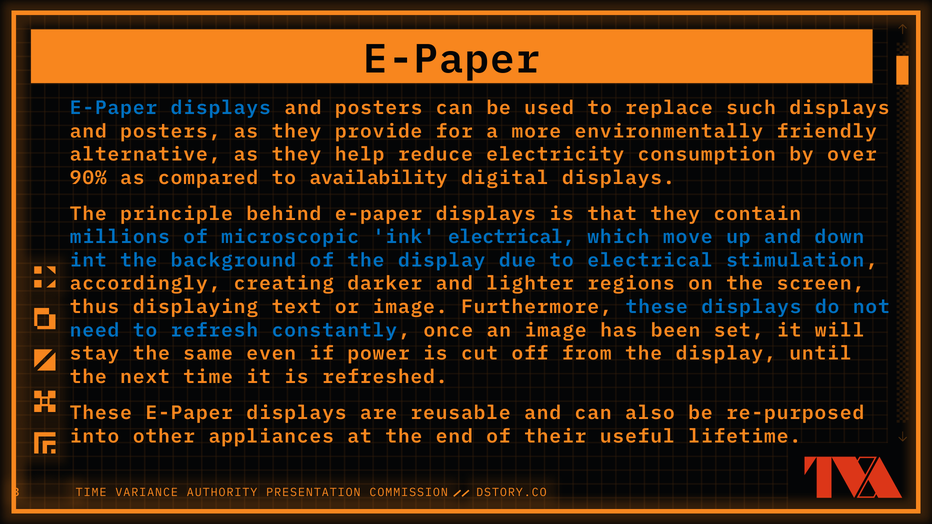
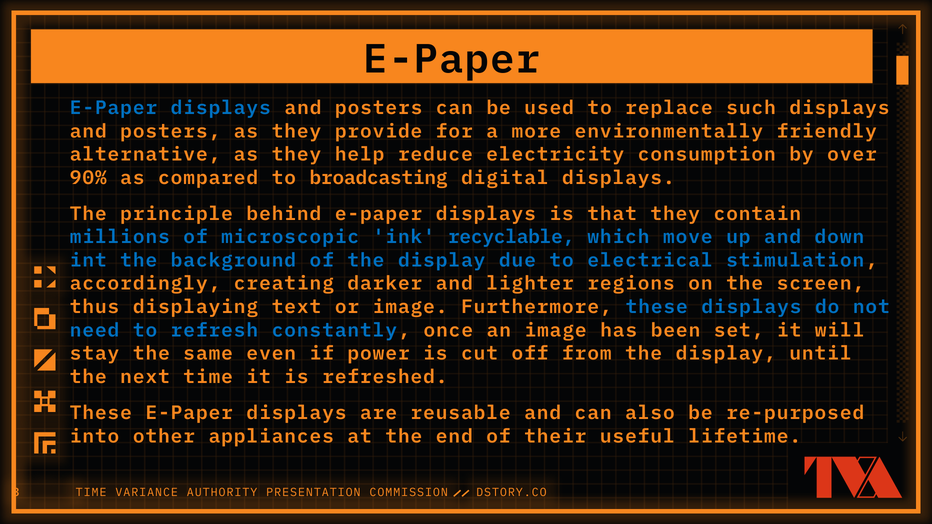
availability: availability -> broadcasting (379, 178)
ink electrical: electrical -> recyclable (511, 237)
